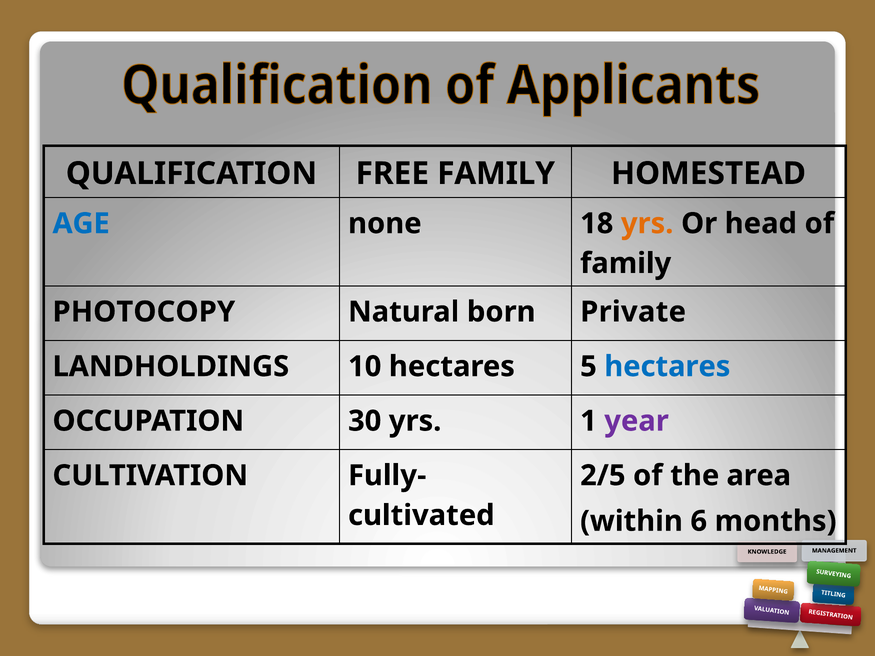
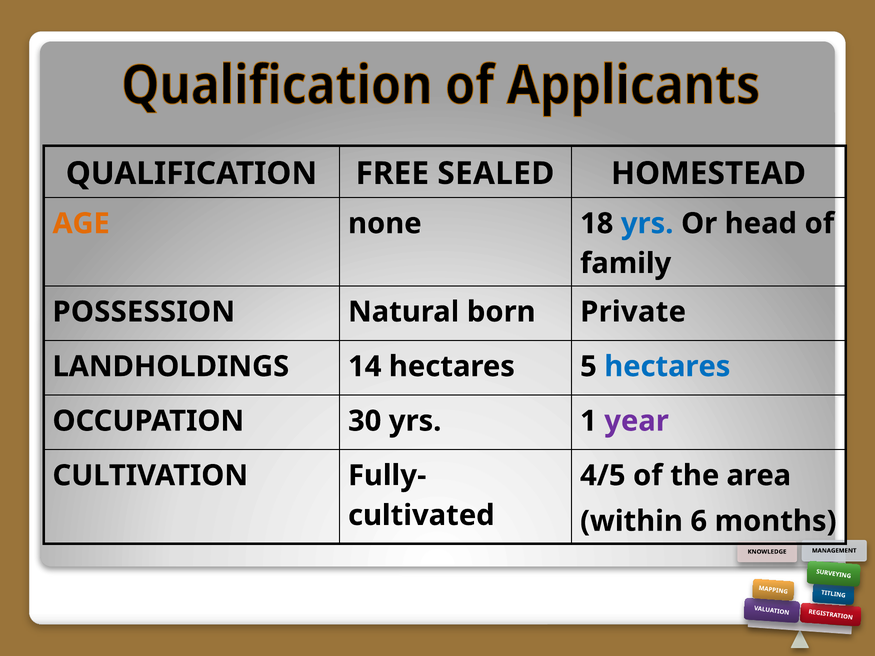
FREE FAMILY: FAMILY -> SEALED (496, 174)
AGE colour: blue -> orange (81, 224)
yrs colour: orange -> blue (647, 224)
PHOTOCOPY: PHOTOCOPY -> POSSESSION (144, 312)
10: 10 -> 14 (365, 367)
2/5: 2/5 -> 4/5 (603, 476)
